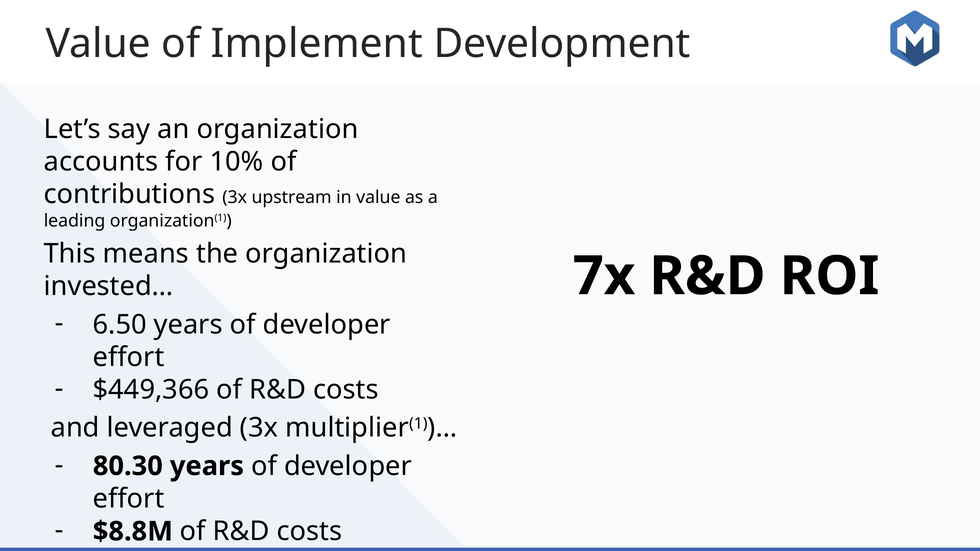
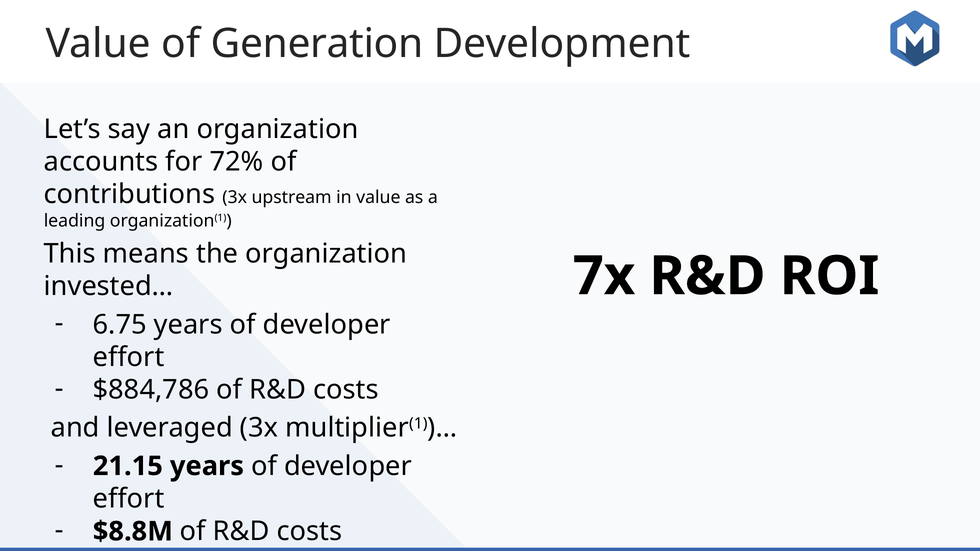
Implement: Implement -> Generation (317, 44)
10%: 10% -> 72% (237, 162)
6.50: 6.50 -> 6.75 (120, 325)
$449,366: $449,366 -> $884,786 (151, 390)
80.30: 80.30 -> 21.15 (128, 466)
